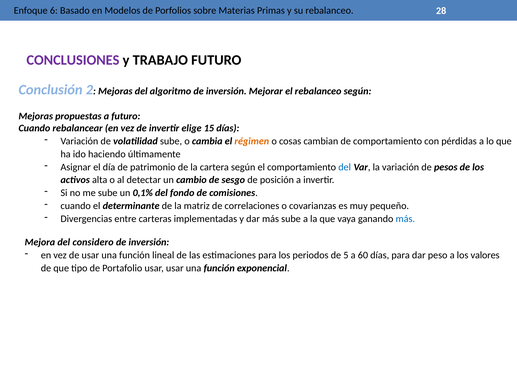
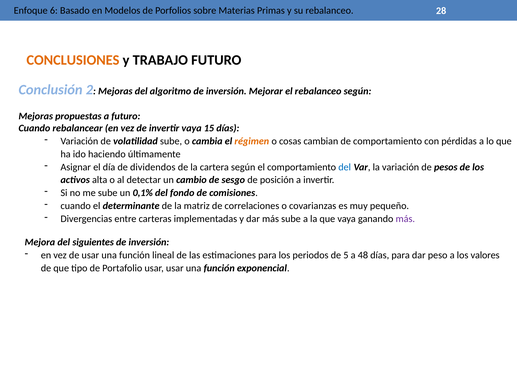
CONCLUSIONES colour: purple -> orange (73, 60)
invertir elige: elige -> vaya (192, 128)
patrimonio: patrimonio -> dividendos (153, 167)
más colour: blue -> purple (405, 219)
considero: considero -> siguientes (93, 242)
60: 60 -> 48 (363, 255)
